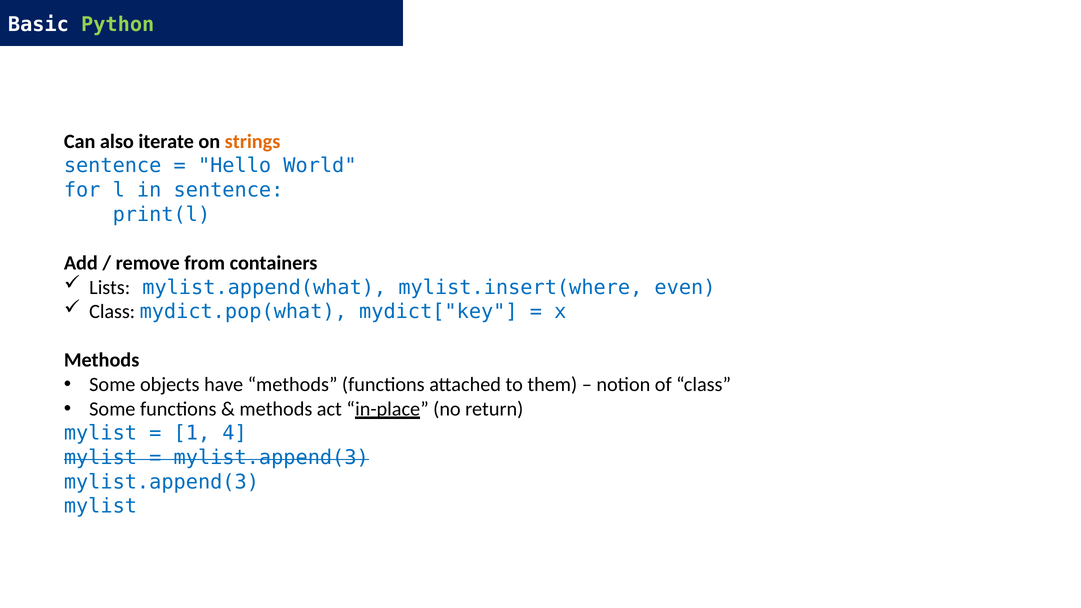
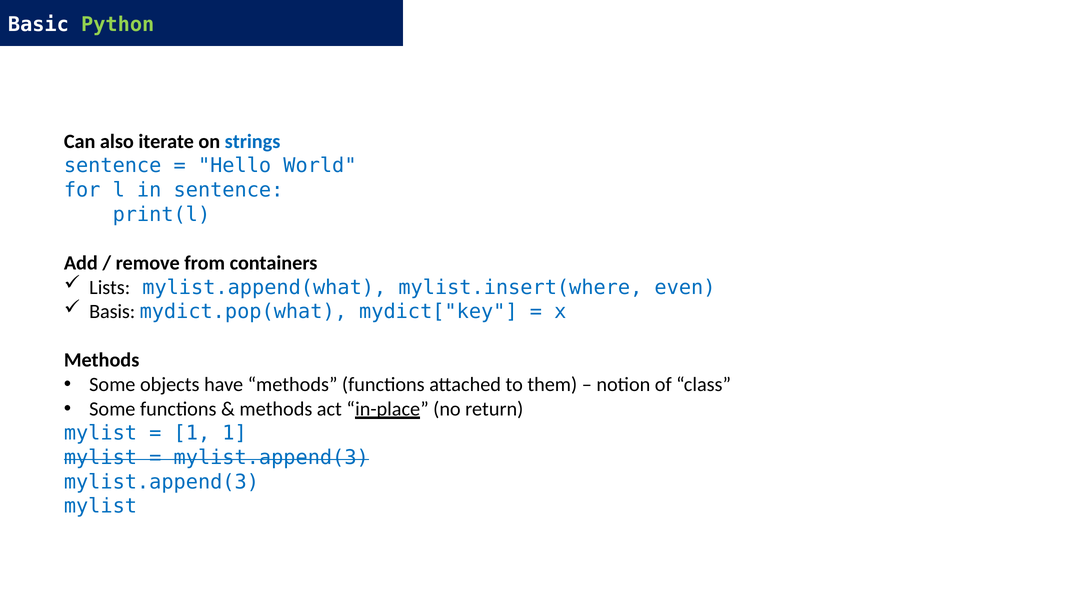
strings colour: orange -> blue (253, 141)
Class: Class -> Basis (112, 312)
1 4: 4 -> 1 (235, 433)
